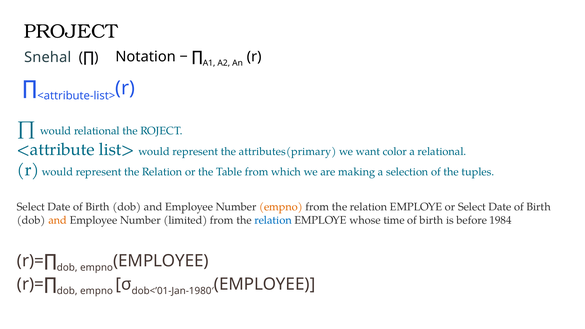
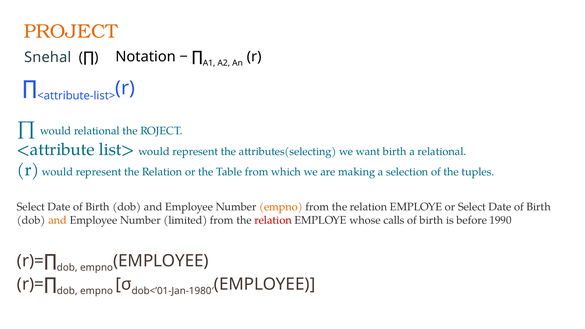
PROJECT colour: black -> orange (71, 31)
attributes(primary: attributes(primary -> attributes(selecting (288, 151)
want color: color -> birth (395, 151)
relation colour: blue -> red (273, 220)
time: time -> calls (394, 220)
1984: 1984 -> 1990 (501, 220)
